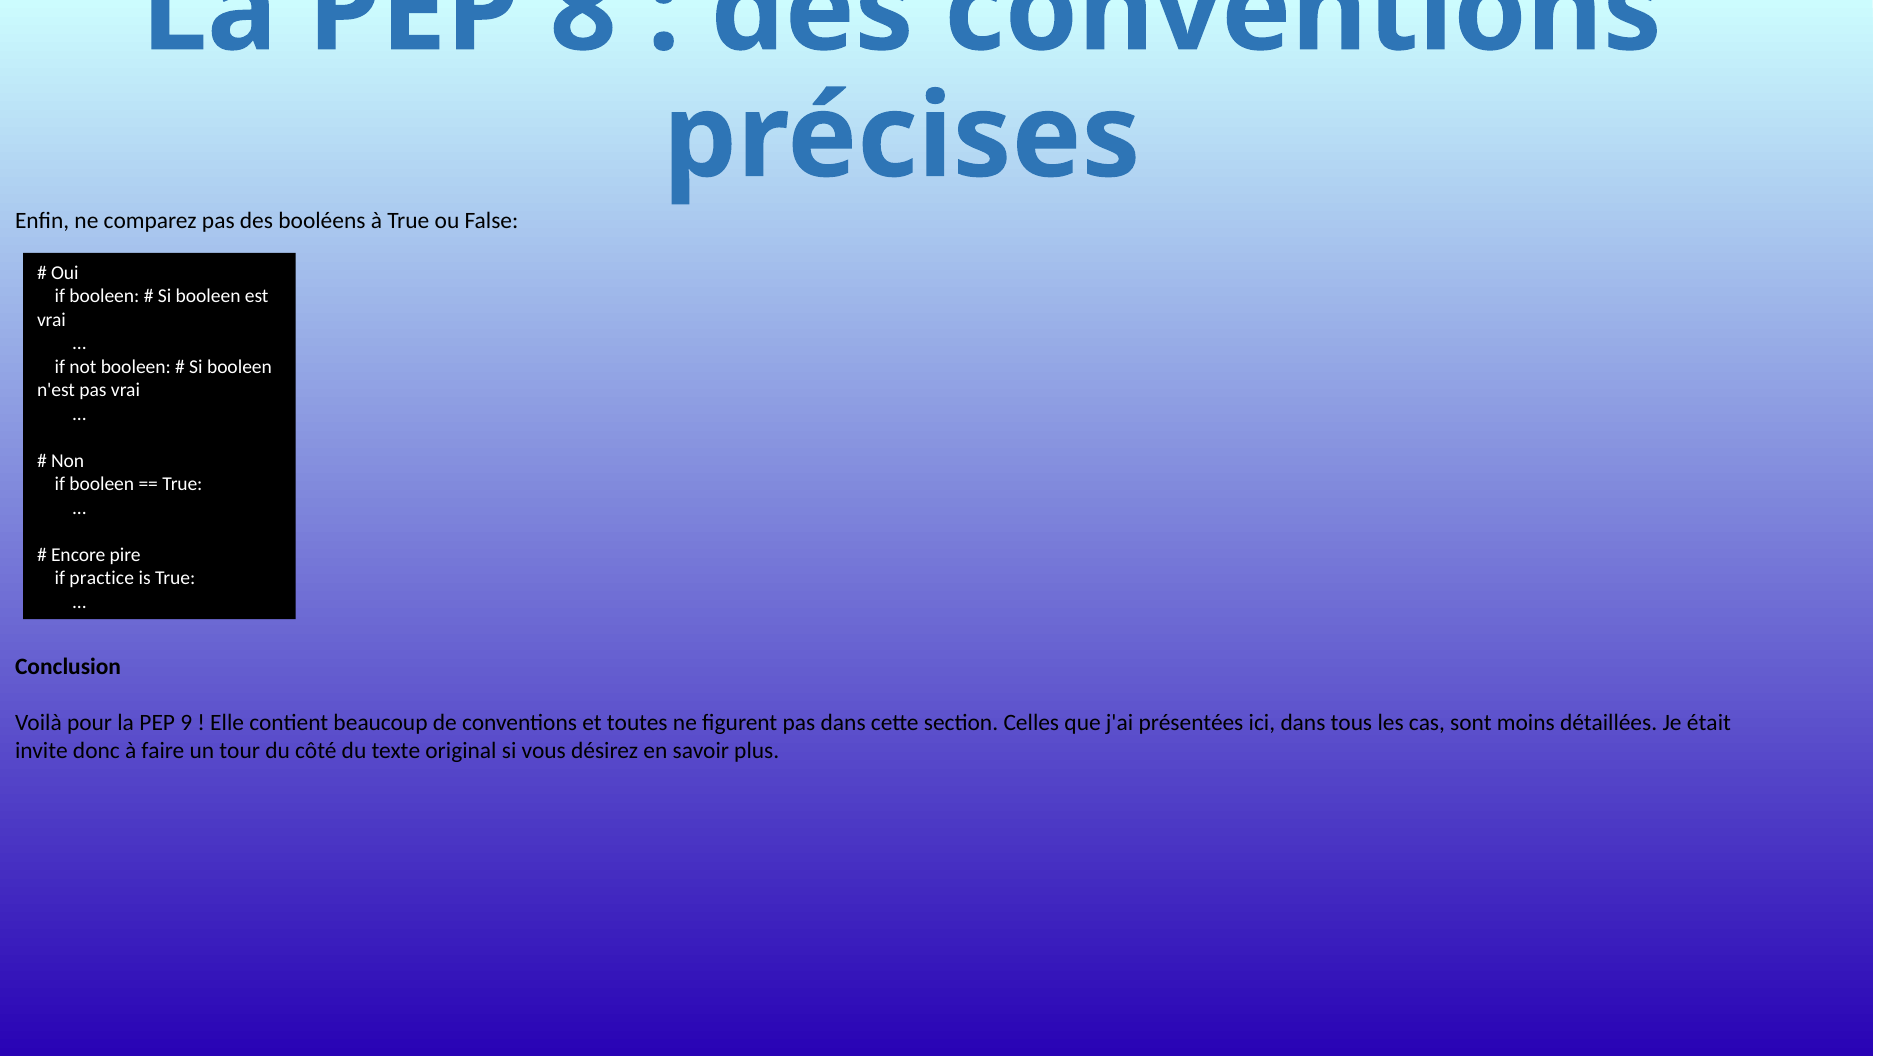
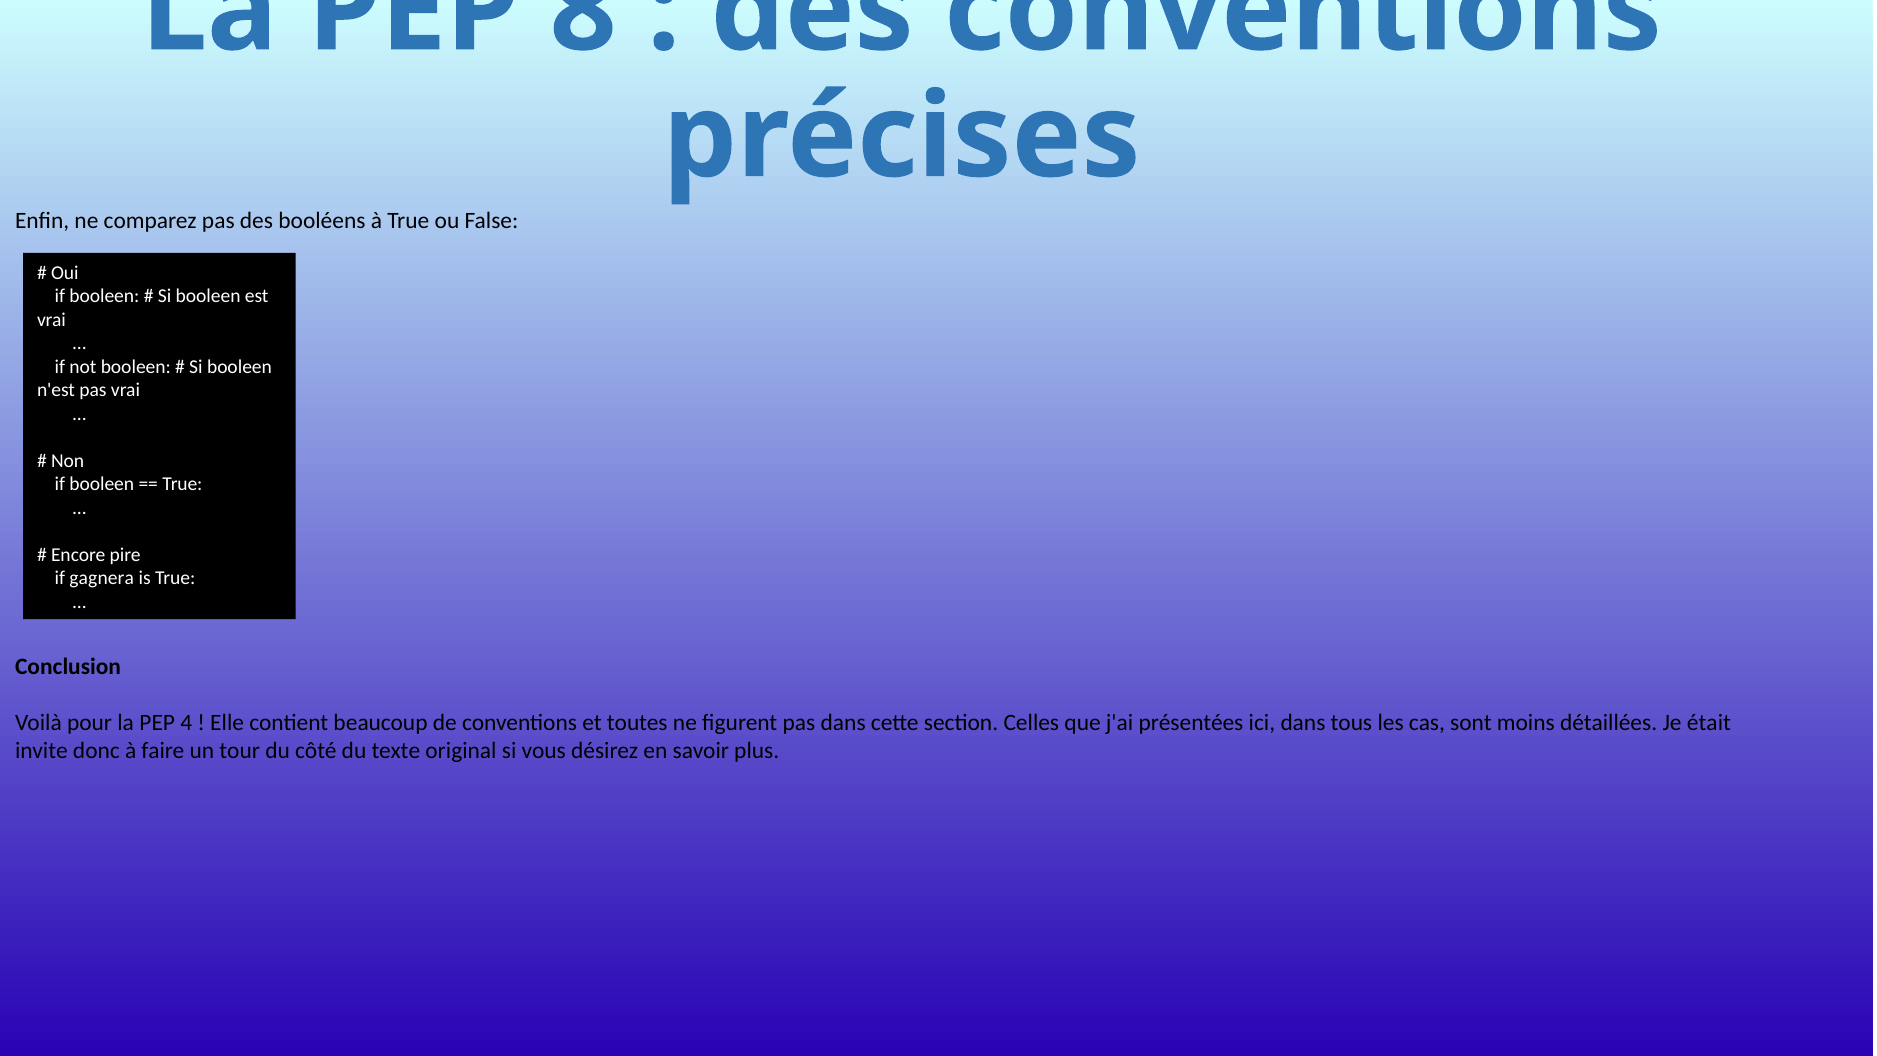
practice: practice -> gagnera (102, 578)
9: 9 -> 4 (186, 723)
